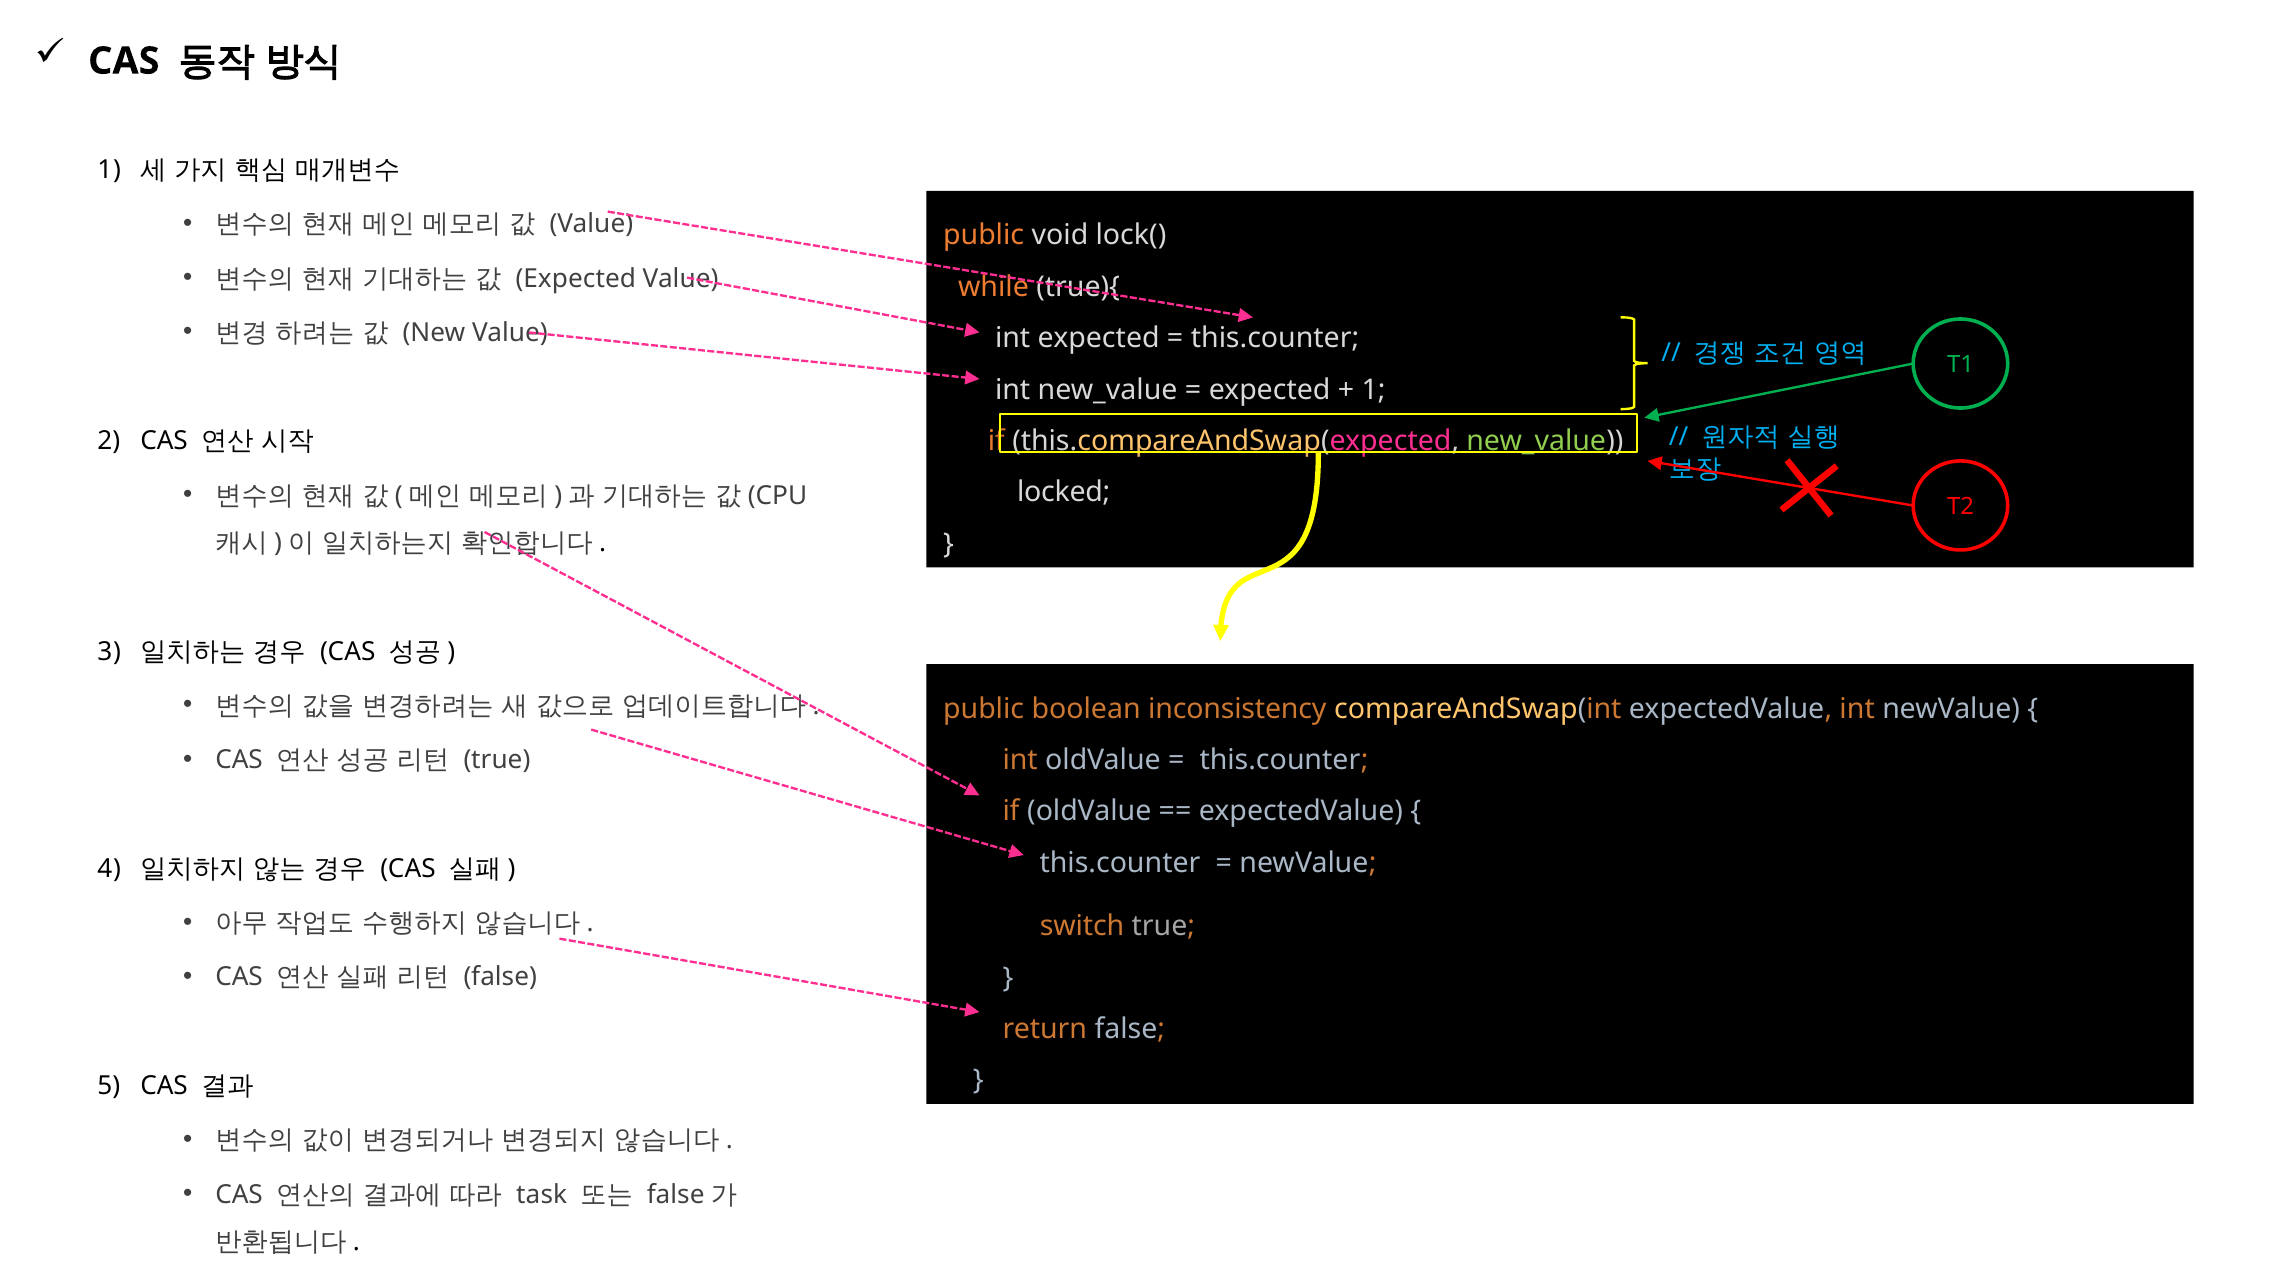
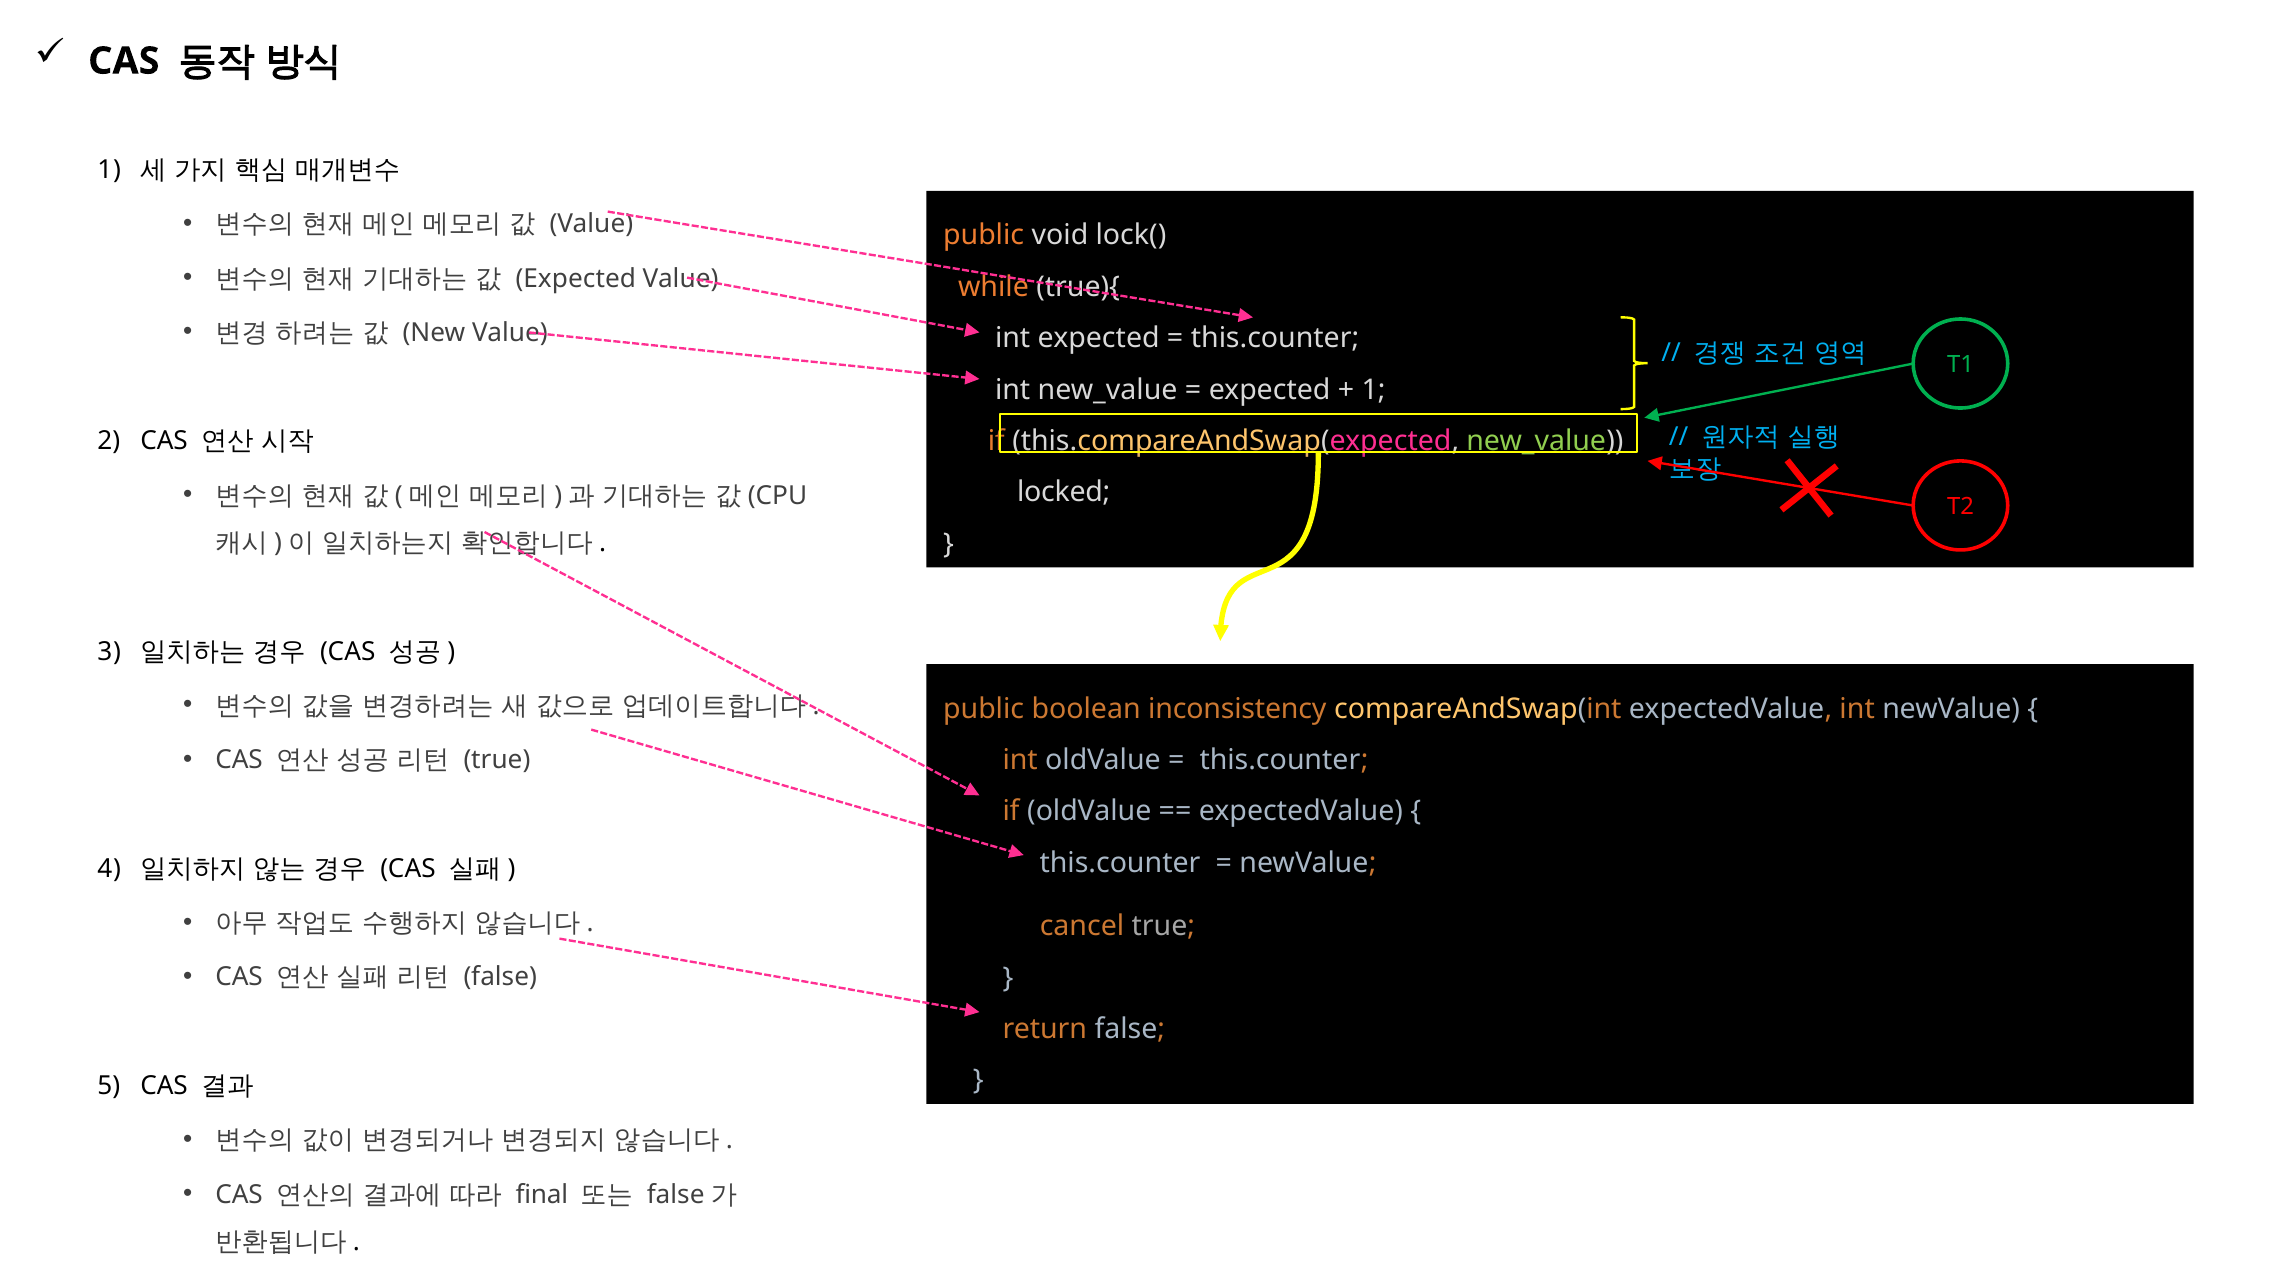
switch: switch -> cancel (1082, 926)
task: task -> final (542, 1195)
